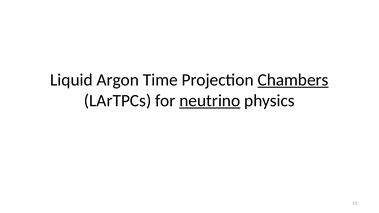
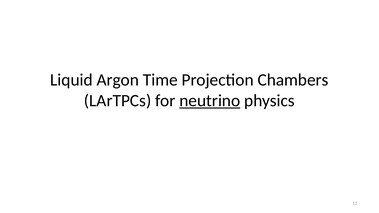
Chambers underline: present -> none (293, 80)
